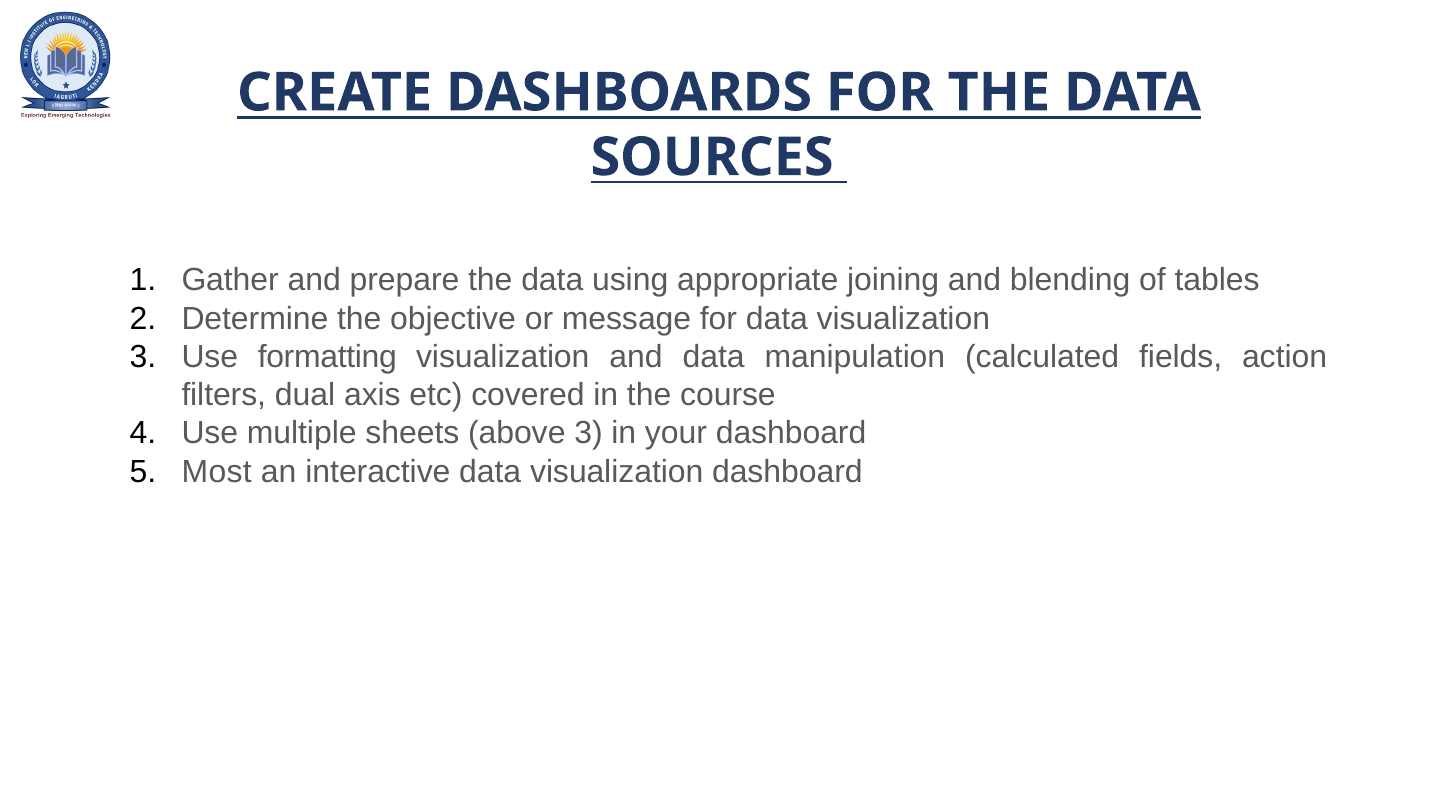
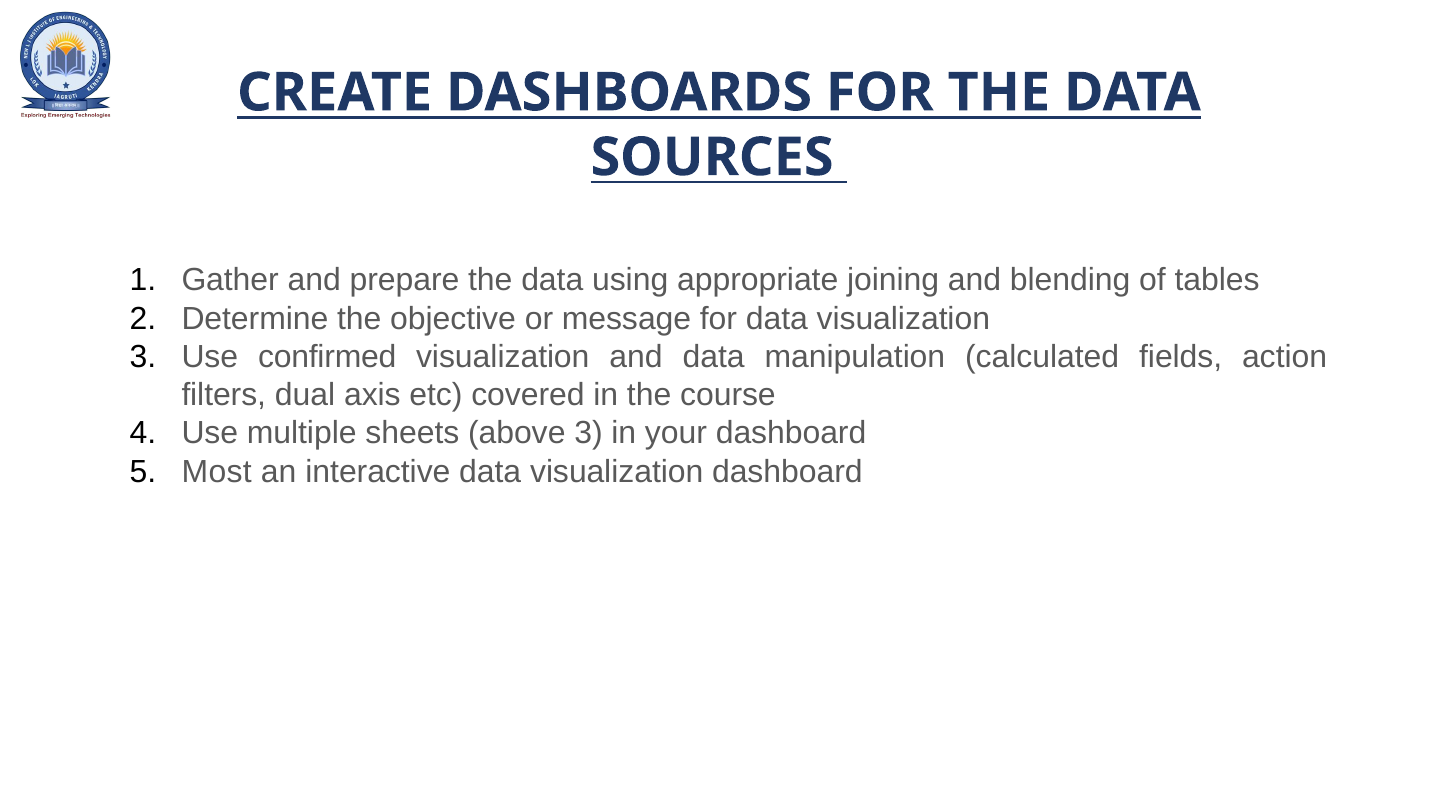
formatting: formatting -> confirmed (327, 357)
